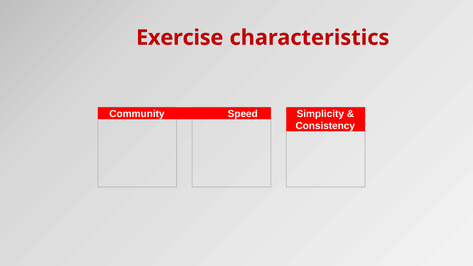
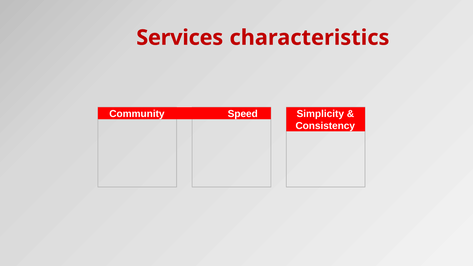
Exercise: Exercise -> Services (180, 38)
